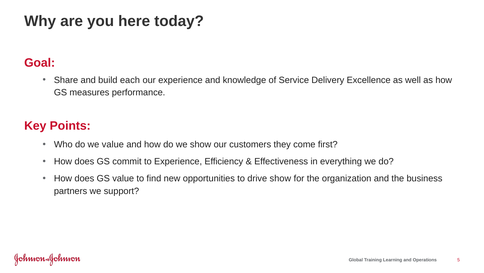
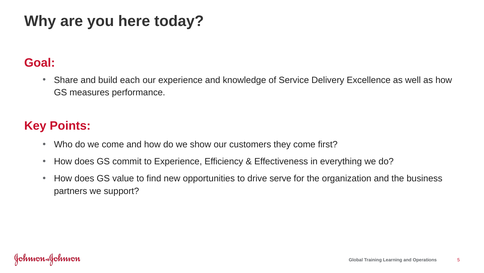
we value: value -> come (113, 144)
drive show: show -> serve (280, 178)
